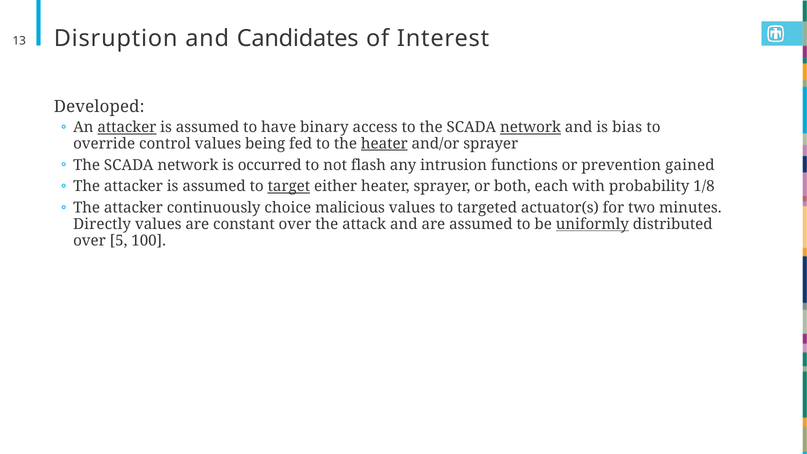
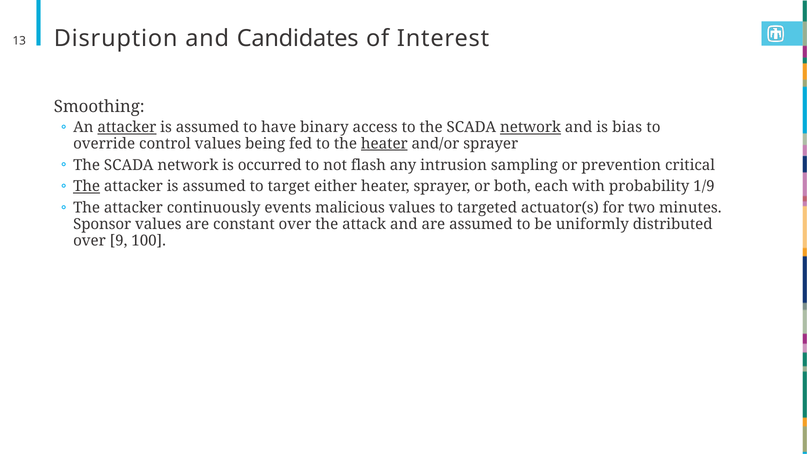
Developed: Developed -> Smoothing (99, 107)
functions: functions -> sampling (524, 165)
gained: gained -> critical (690, 165)
The underline: none -> present (87, 186)
target underline: present -> none (289, 186)
1/8: 1/8 -> 1/9 (704, 186)
choice: choice -> events (288, 208)
Directly: Directly -> Sponsor (102, 224)
uniformly underline: present -> none (592, 224)
5: 5 -> 9 (119, 241)
